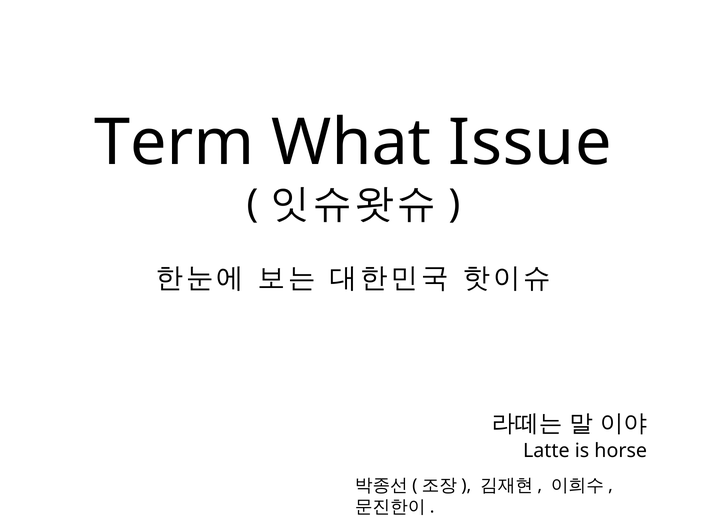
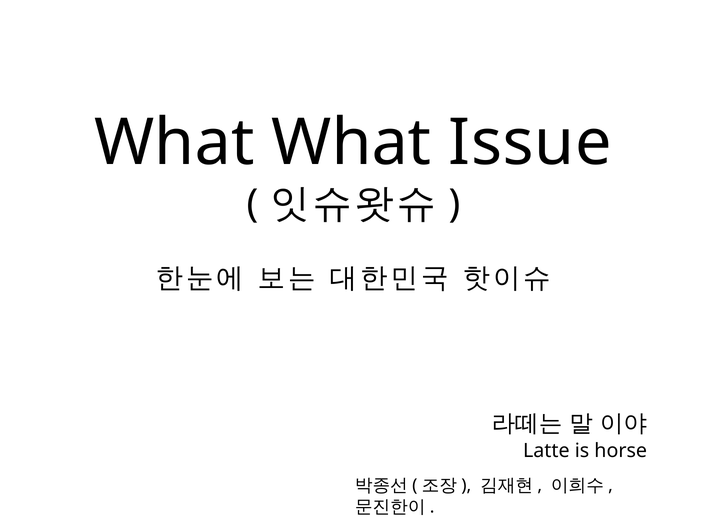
Term: Term -> What (174, 143)
